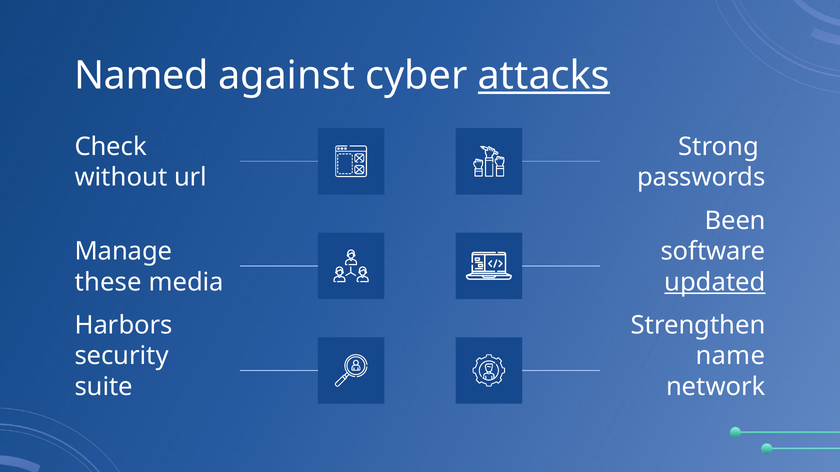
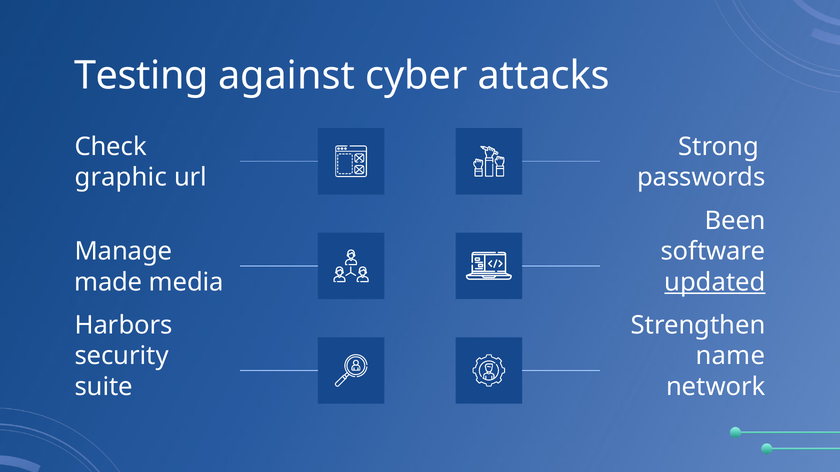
Named: Named -> Testing (141, 76)
attacks underline: present -> none (544, 76)
without: without -> graphic (121, 178)
these: these -> made (108, 282)
